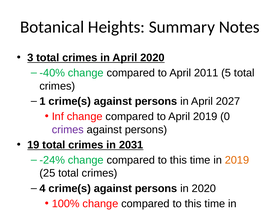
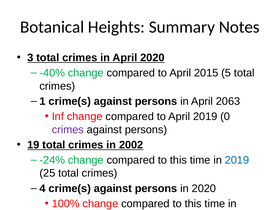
2011: 2011 -> 2015 (206, 73)
2027: 2027 -> 2063 (228, 101)
2031: 2031 -> 2002 (131, 145)
2019 colour: orange -> blue (237, 160)
